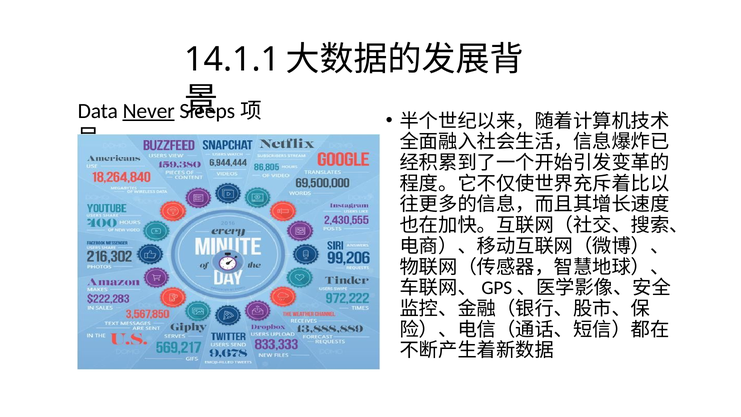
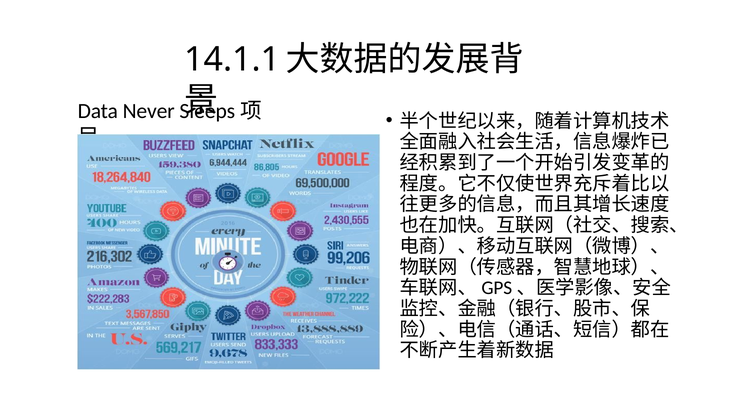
Never underline: present -> none (149, 111)
